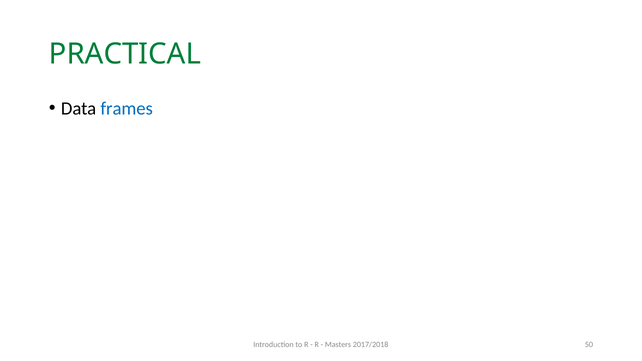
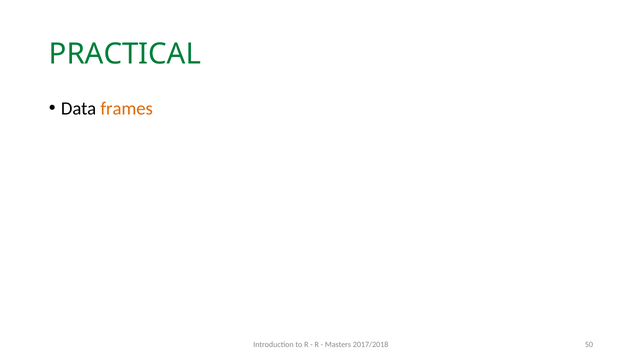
frames colour: blue -> orange (127, 109)
